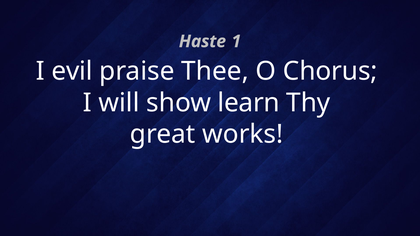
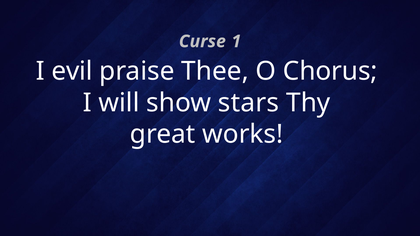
Haste: Haste -> Curse (202, 41)
learn: learn -> stars (248, 103)
